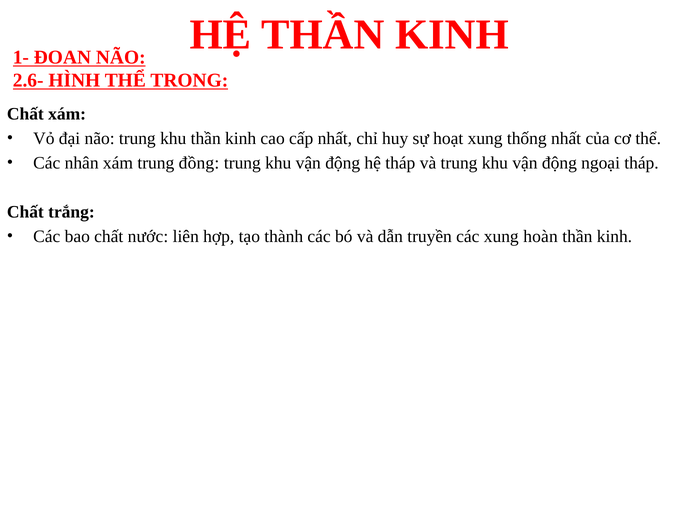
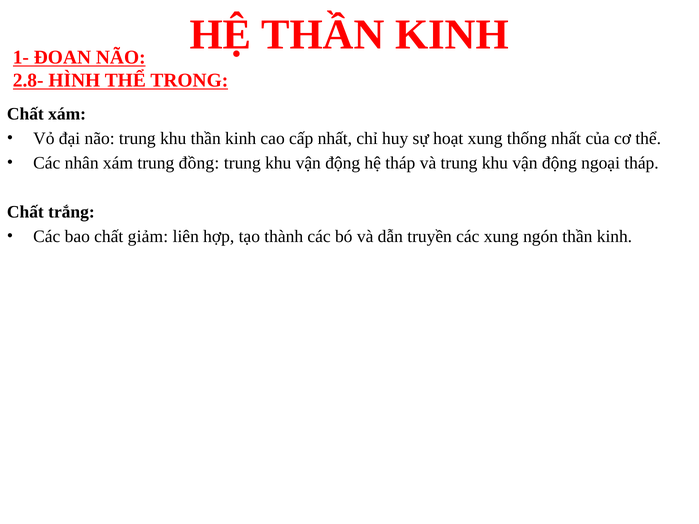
2.6-: 2.6- -> 2.8- (28, 81)
nước: nước -> giảm (148, 237)
hoàn: hoàn -> ngón (541, 237)
